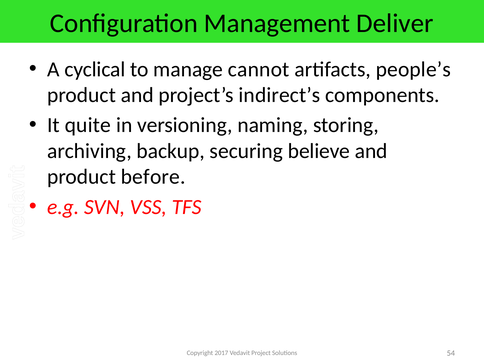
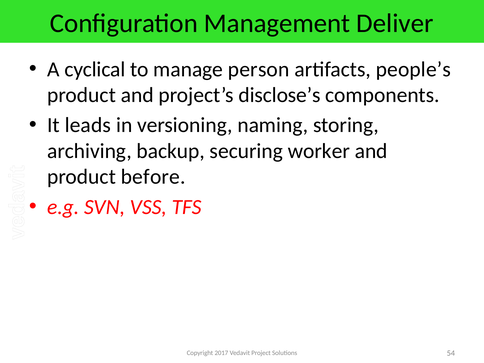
cannot: cannot -> person (259, 69)
indirect’s: indirect’s -> disclose’s (280, 95)
quite: quite -> leads (88, 125)
believe: believe -> worker (319, 151)
